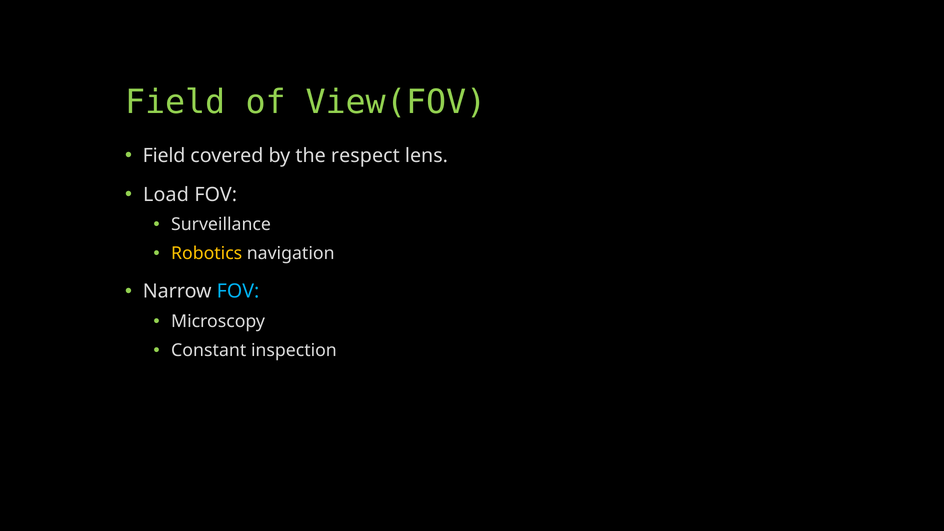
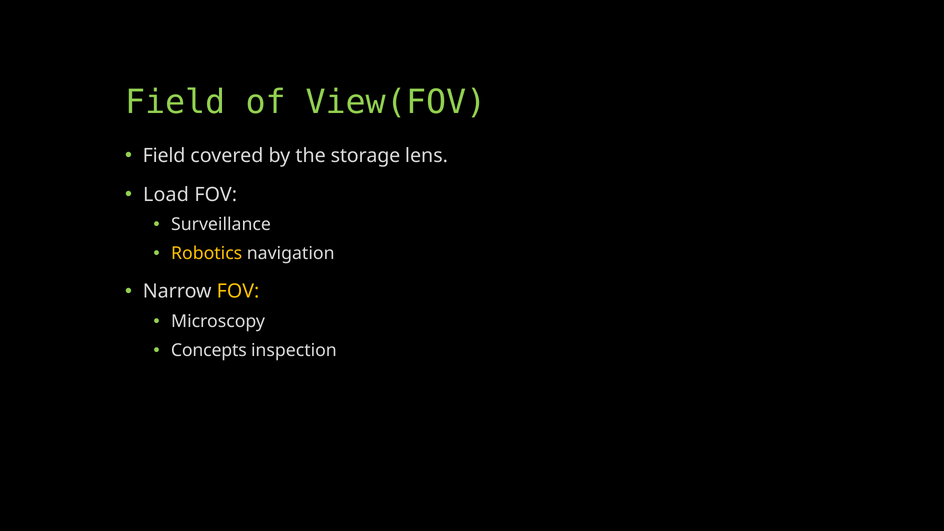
respect: respect -> storage (366, 156)
FOV colour: light blue -> yellow (238, 291)
Constant: Constant -> Concepts (209, 350)
